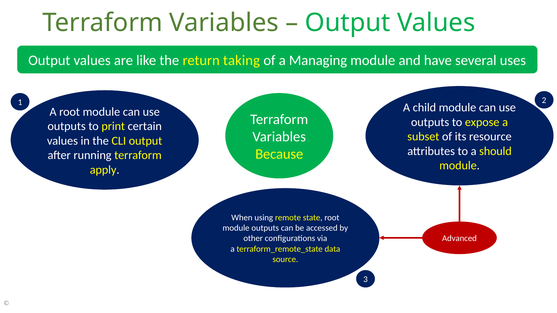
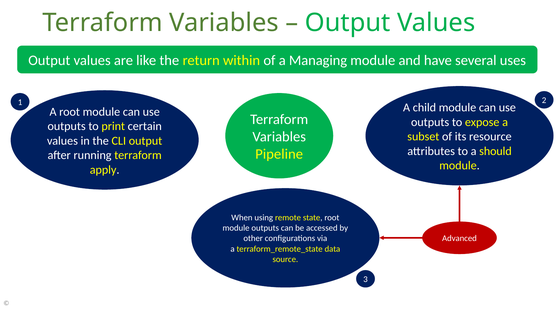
taking: taking -> within (242, 61)
Because: Because -> Pipeline (279, 154)
